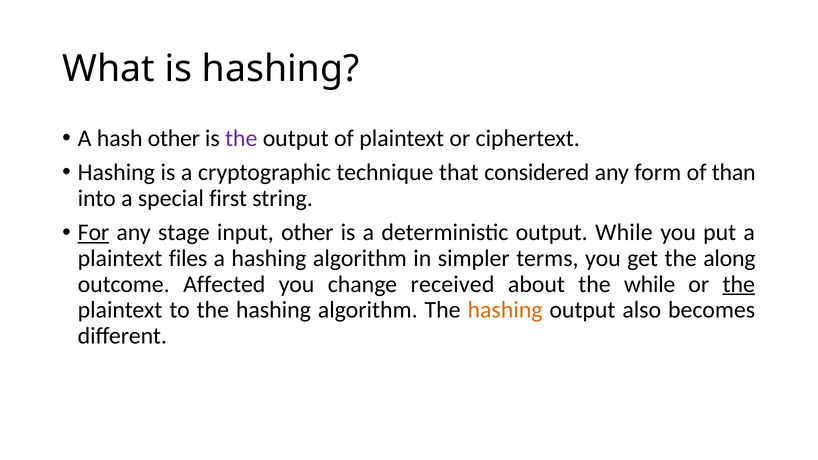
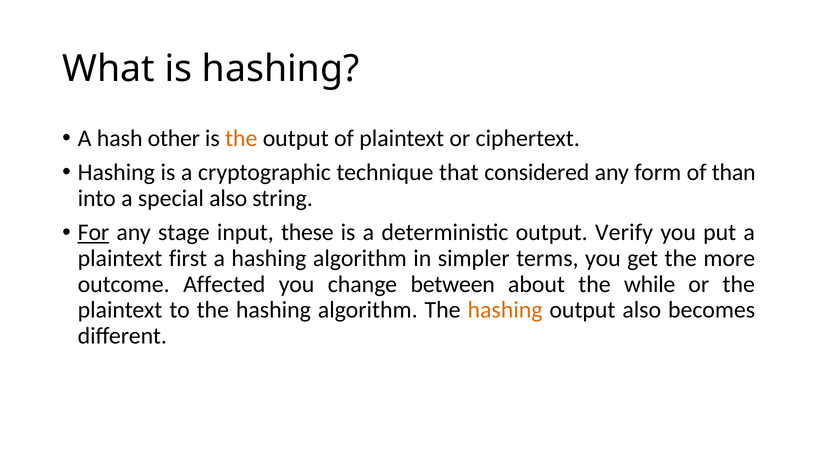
the colour: purple -> orange (241, 138)
special first: first -> also (228, 198)
input other: other -> these (307, 233)
output While: While -> Verify (624, 233)
files: files -> first (188, 258)
along: along -> more (729, 258)
received: received -> between (453, 284)
the underline: present -> none (739, 284)
